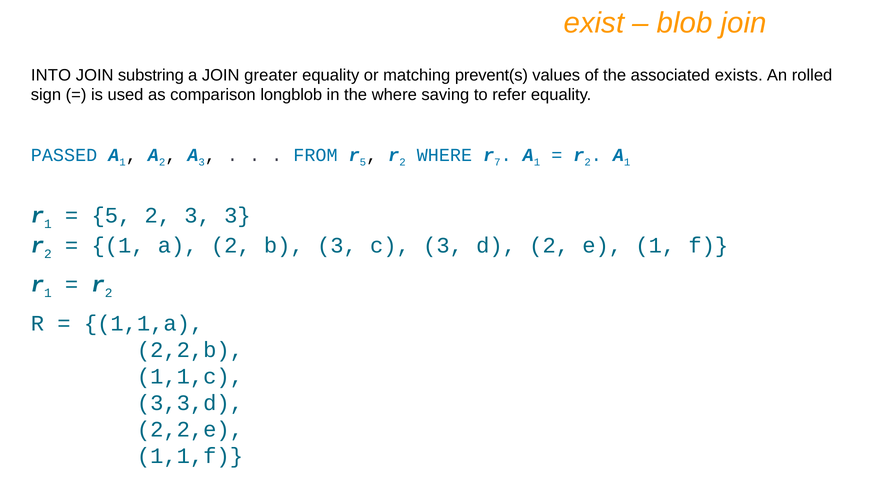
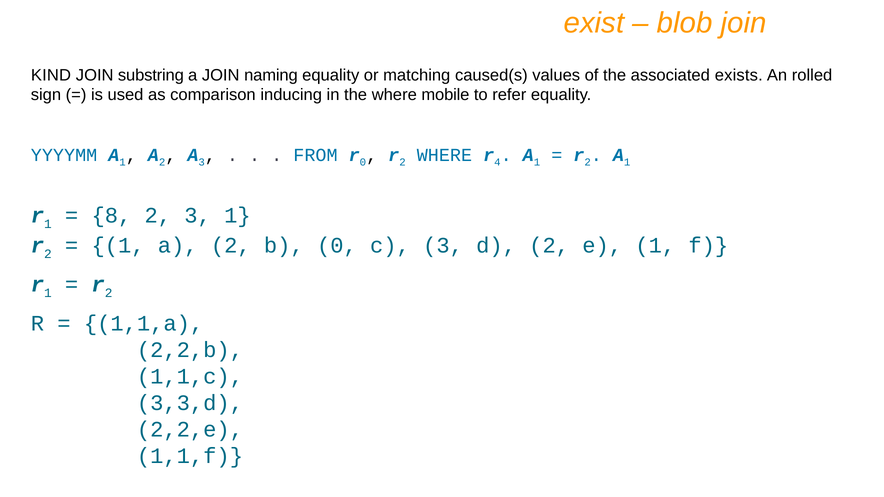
INTO: INTO -> KIND (51, 75)
greater: greater -> naming (271, 75)
prevent(s: prevent(s -> caused(s (491, 75)
longblob: longblob -> inducing (291, 95)
saving: saving -> mobile (445, 95)
PASSED: PASSED -> YYYYMM (64, 155)
r 5: 5 -> 0 (363, 162)
7: 7 -> 4 (497, 162)
5: 5 -> 8 (111, 215)
3 3: 3 -> 1 (237, 215)
b 3: 3 -> 0 (337, 246)
